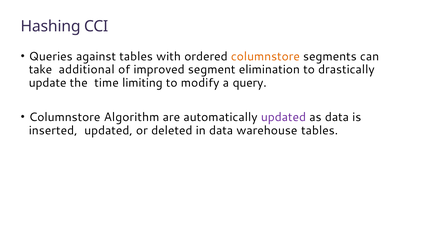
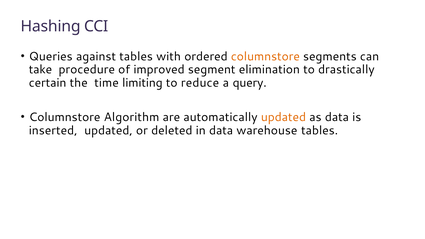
additional: additional -> procedure (87, 70)
update: update -> certain (48, 83)
modify: modify -> reduce (200, 83)
updated colour: purple -> orange (283, 117)
